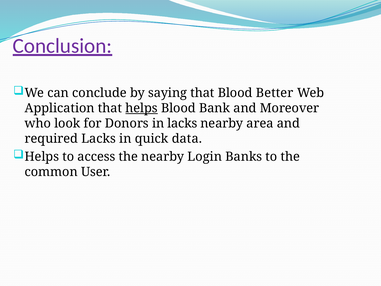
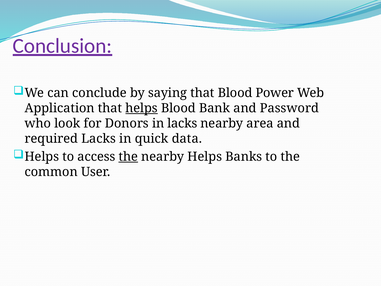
Better: Better -> Power (275, 93)
Moreover: Moreover -> Password (289, 108)
the underline: none -> present (128, 156)
nearby Login: Login -> Helps (205, 156)
